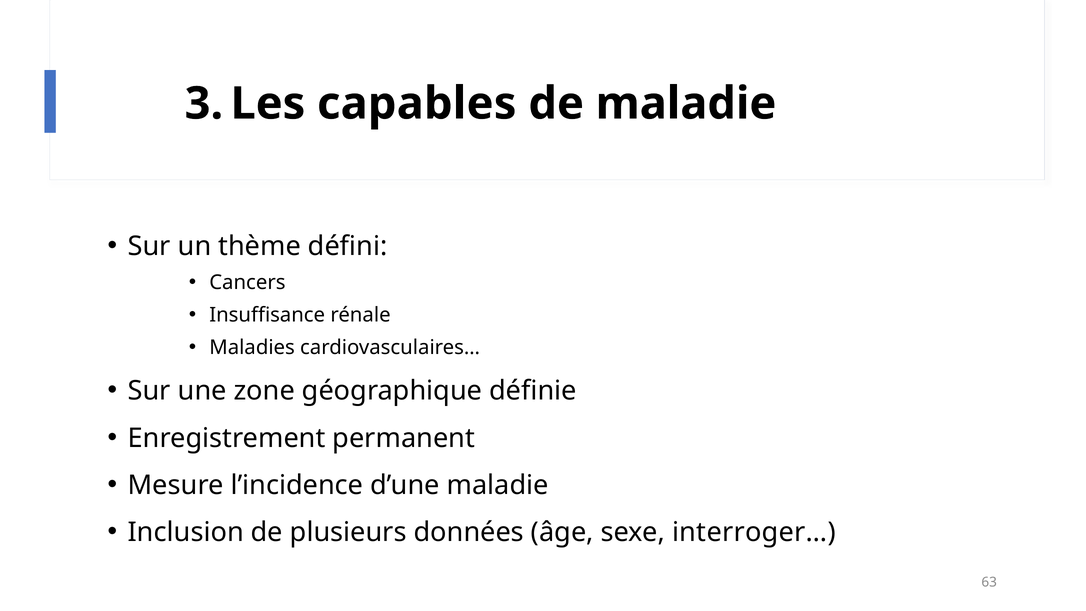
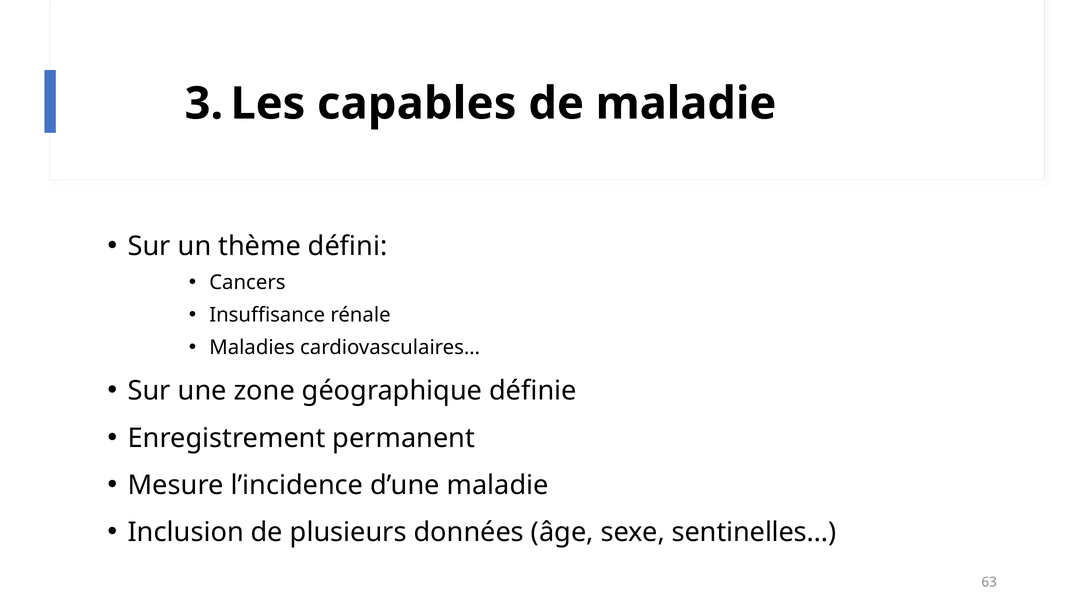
interroger…: interroger… -> sentinelles… (754, 532)
